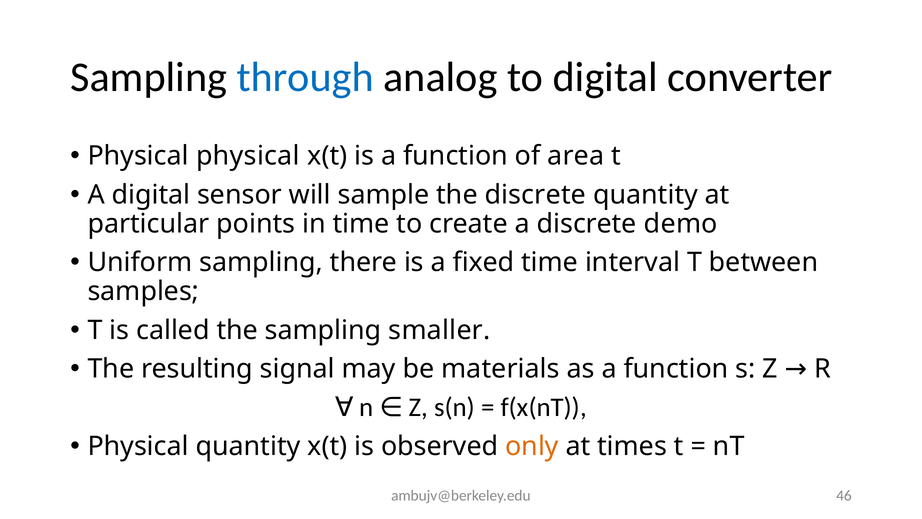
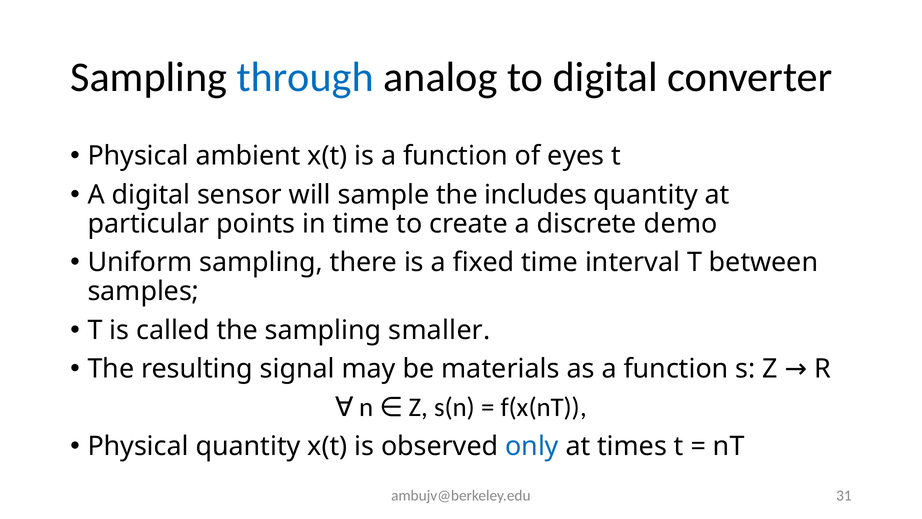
Physical physical: physical -> ambient (248, 156)
area: area -> eyes (576, 156)
the discrete: discrete -> includes (536, 195)
only colour: orange -> blue (532, 446)
46: 46 -> 31 (844, 495)
